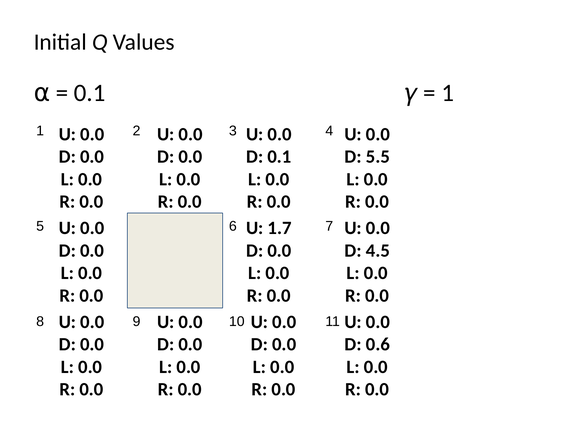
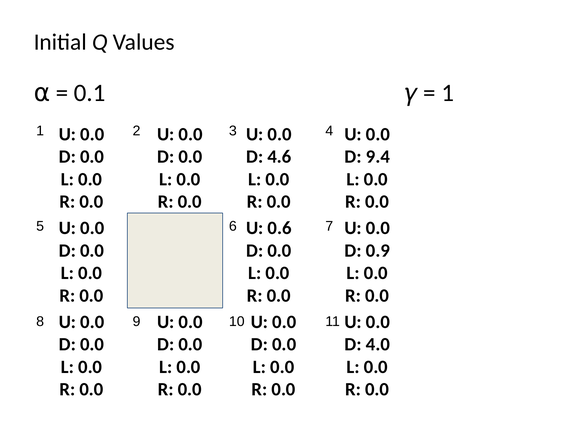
D 0.1: 0.1 -> 4.6 (279, 157)
5.5: 5.5 -> 9.4 (378, 157)
1.7: 1.7 -> 0.6 (280, 228)
4.5: 4.5 -> 0.9 (378, 250)
0.6: 0.6 -> 4.0 (378, 344)
